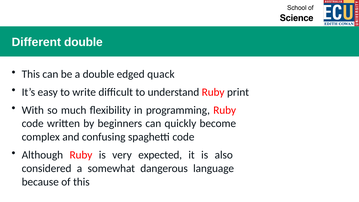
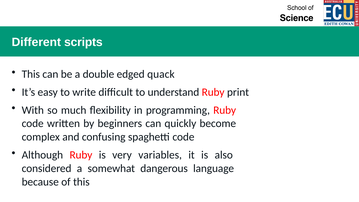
Different double: double -> scripts (83, 42)
expected: expected -> variables (160, 155)
